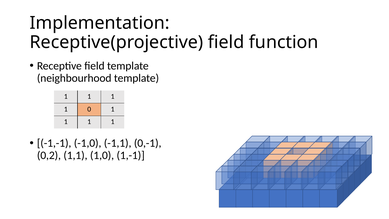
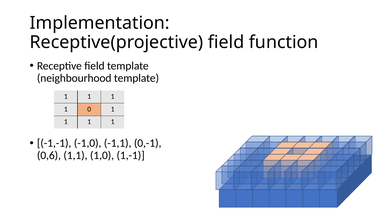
0,2: 0,2 -> 0,6 (49, 155)
